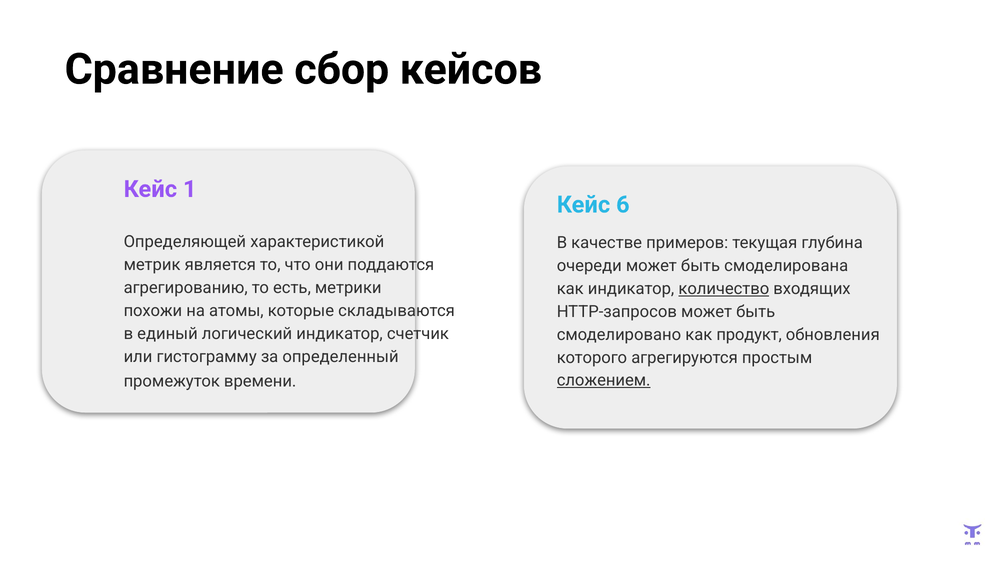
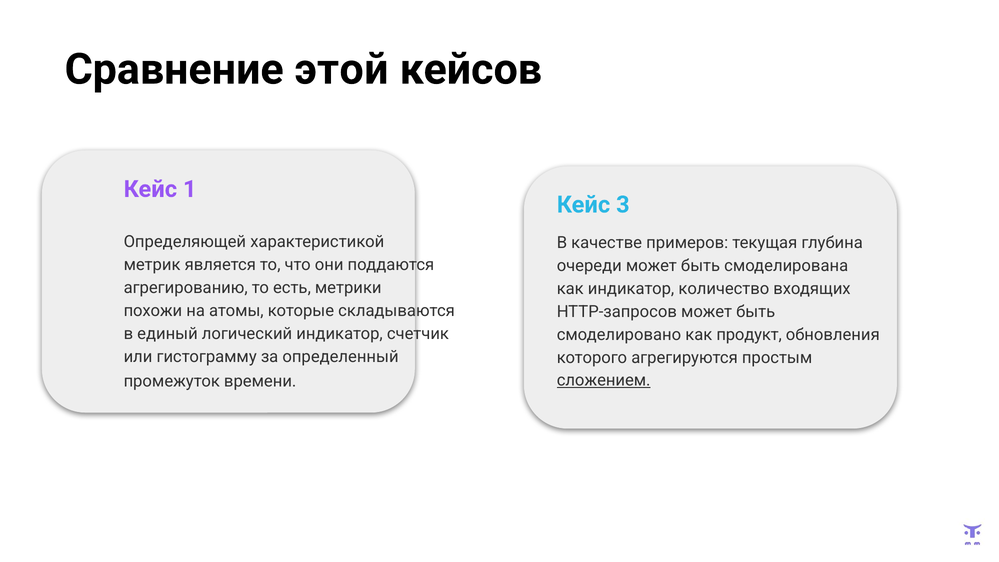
сбор: сбор -> этой (341, 69)
6: 6 -> 3 (623, 205)
количество underline: present -> none (724, 289)
